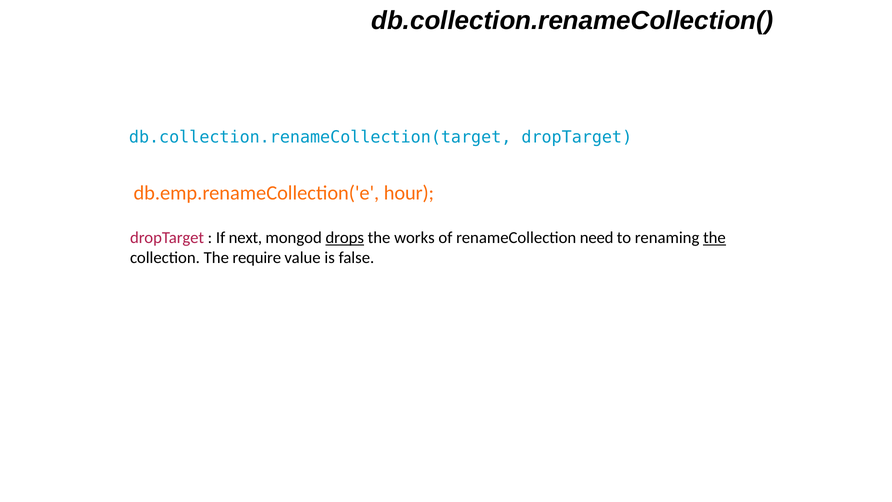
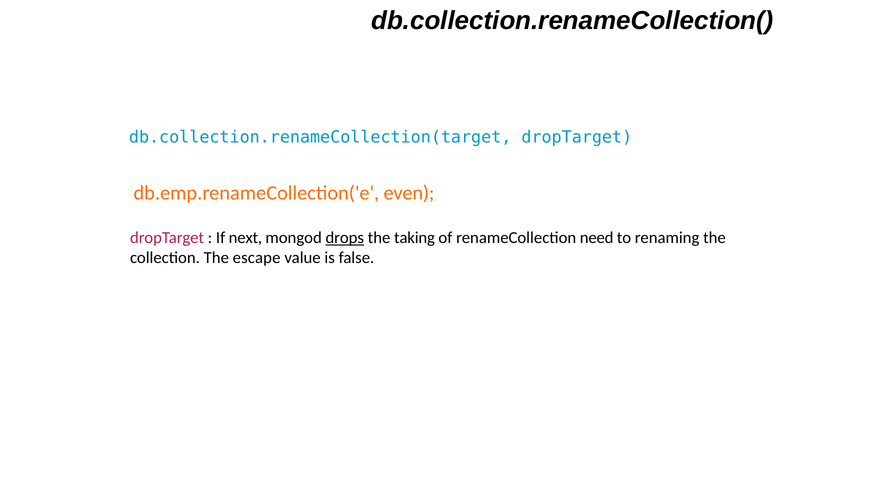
hour: hour -> even (409, 193)
works: works -> taking (415, 238)
the underline: present -> none (714, 238)
require: require -> escape (257, 258)
